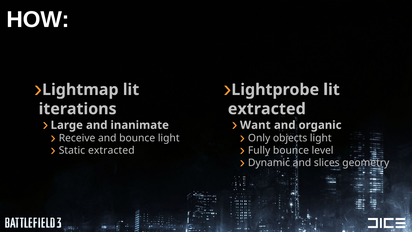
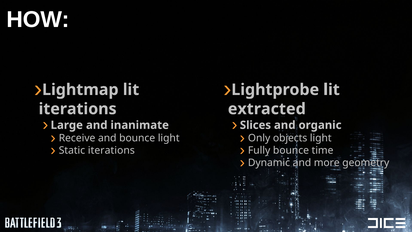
Want: Want -> Slices (255, 125)
Static extracted: extracted -> iterations (111, 150)
level: level -> time (323, 150)
slices: slices -> more (327, 163)
